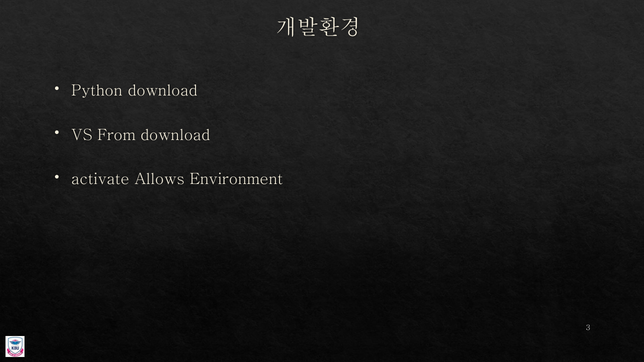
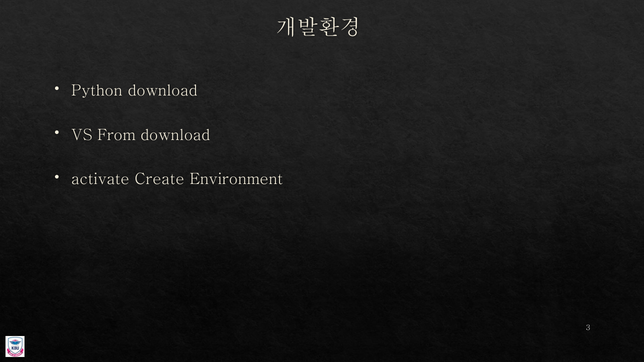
Allows: Allows -> Create (160, 179)
